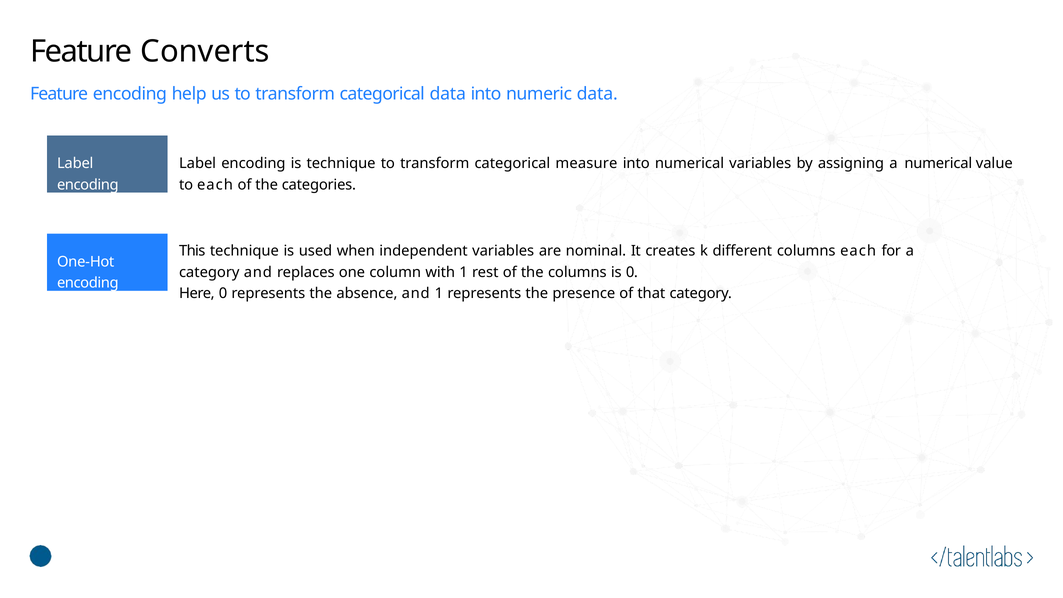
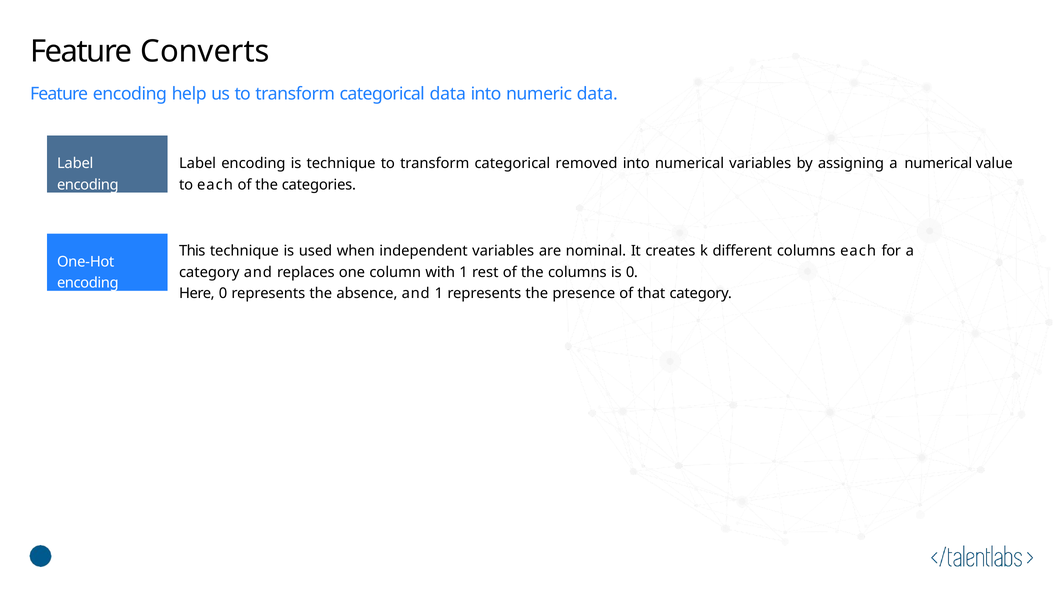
measure: measure -> removed (586, 164)
